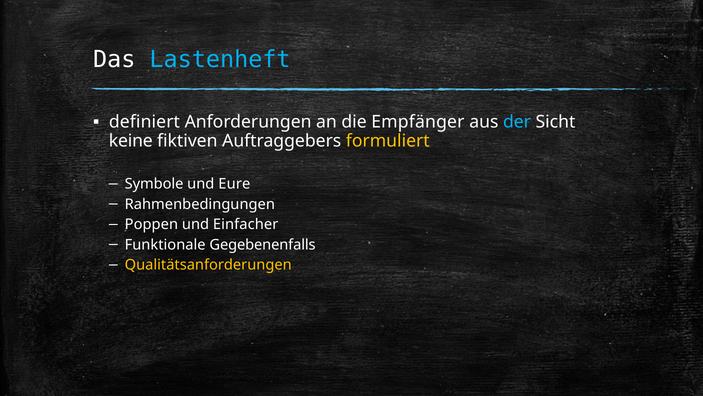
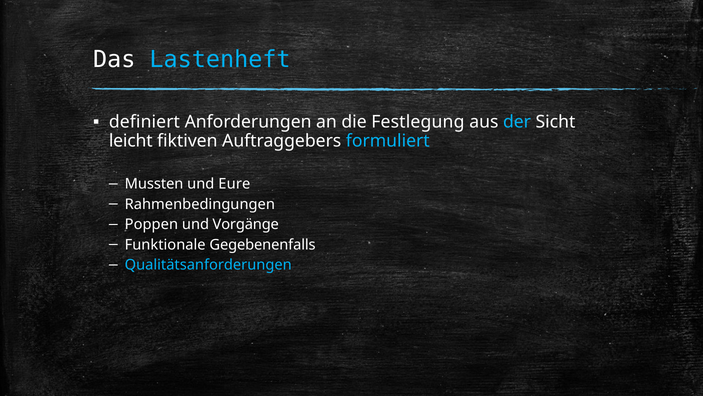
Empfänger: Empfänger -> Festlegung (418, 122)
keine: keine -> leicht (131, 141)
formuliert colour: yellow -> light blue (388, 141)
Symbole: Symbole -> Mussten (154, 184)
Einfacher: Einfacher -> Vorgänge (246, 224)
Qualitätsanforderungen colour: yellow -> light blue (208, 265)
